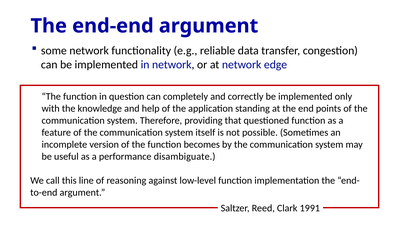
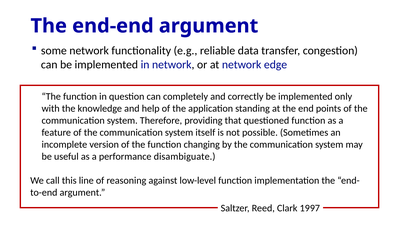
becomes: becomes -> changing (202, 145)
1991: 1991 -> 1997 (310, 208)
